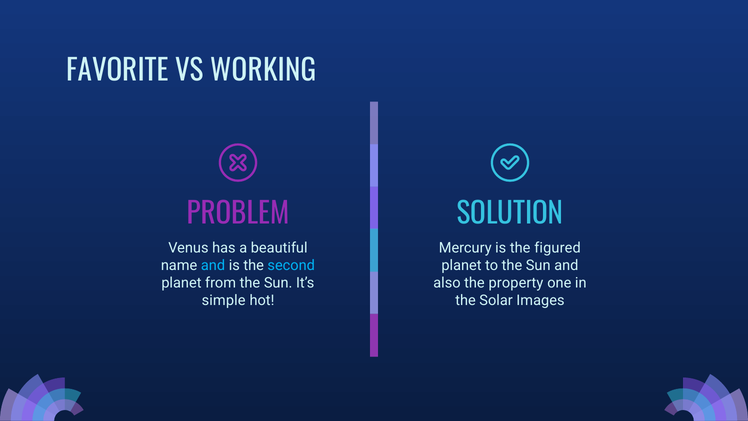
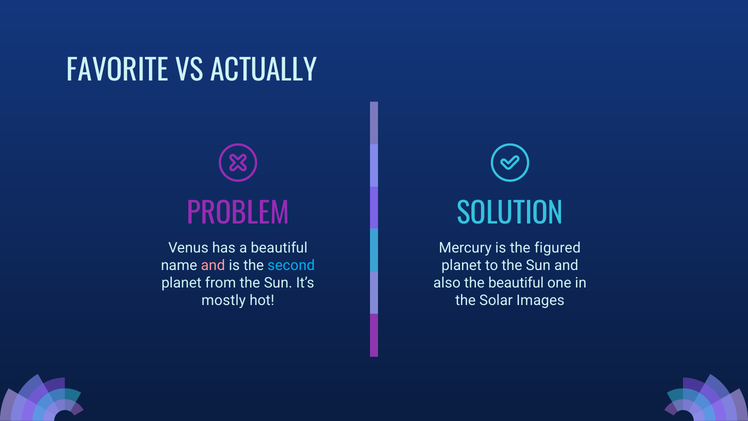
WORKING: WORKING -> ACTUALLY (264, 71)
and colour: light blue -> pink (213, 265)
the property: property -> beautiful (516, 283)
simple: simple -> mostly (224, 300)
